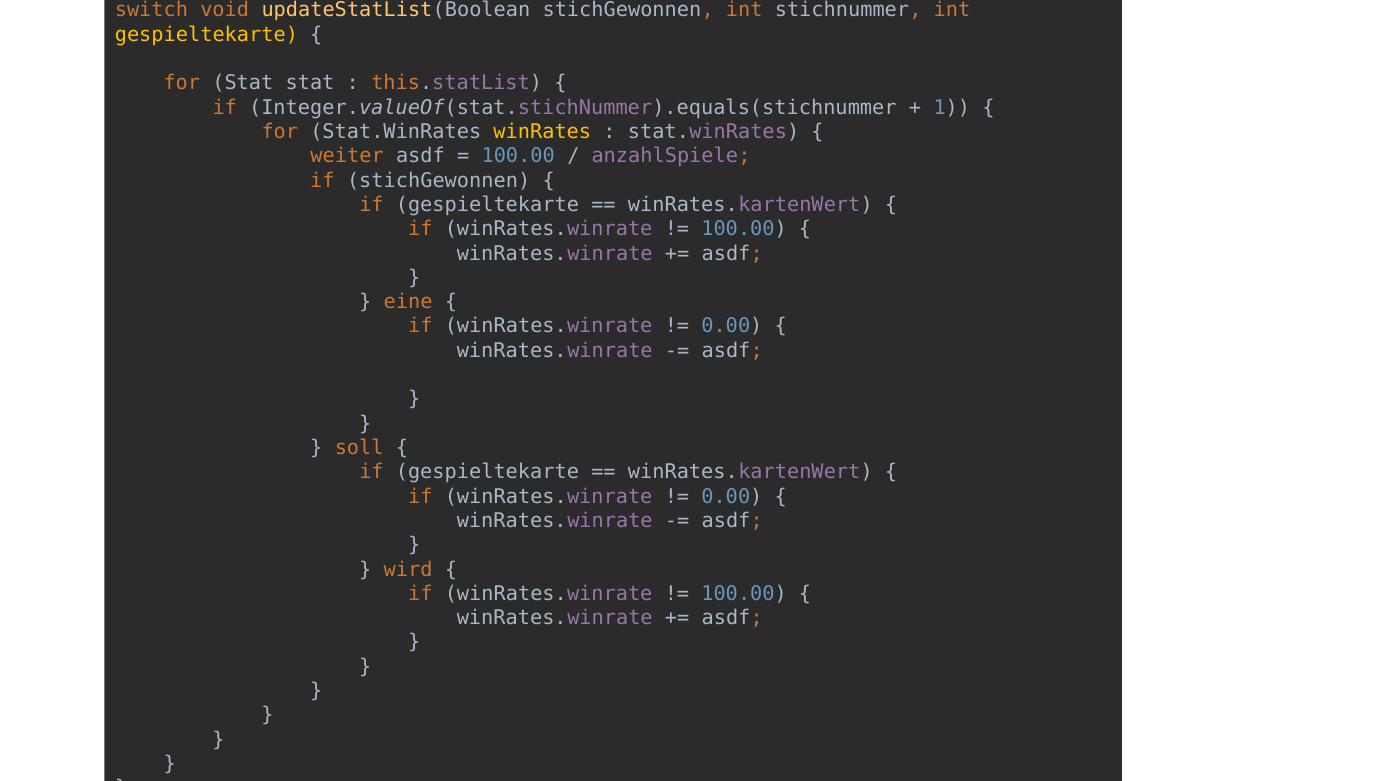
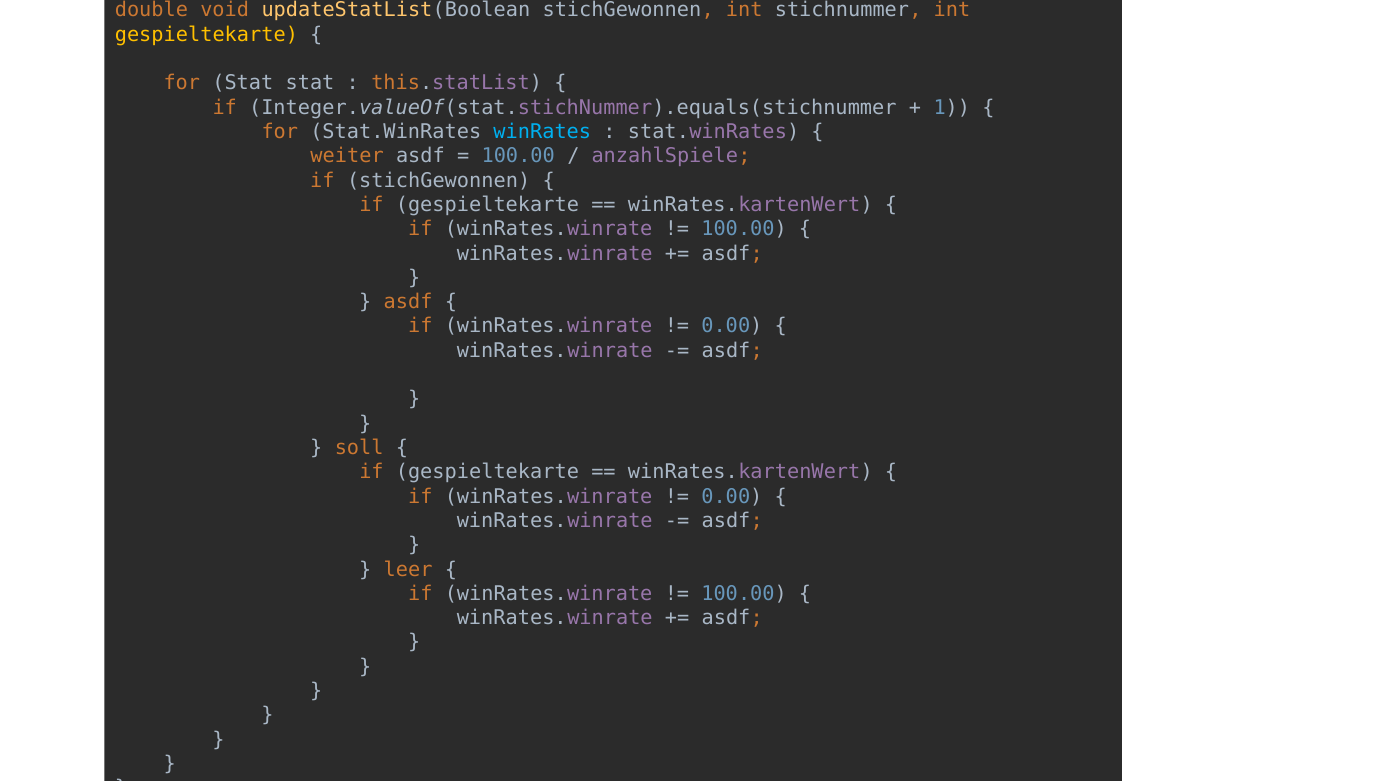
switch: switch -> double (151, 10)
winRates colour: yellow -> light blue (542, 132)
eine: eine -> asdf (408, 302)
wird: wird -> leer (408, 570)
